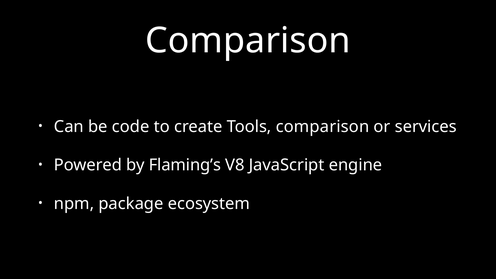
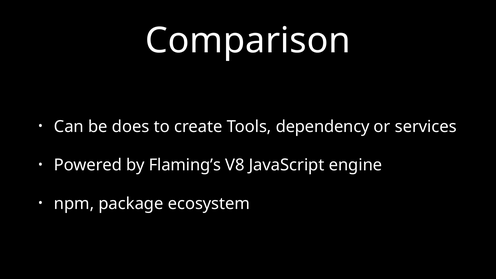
code: code -> does (131, 127)
Tools comparison: comparison -> dependency (323, 127)
